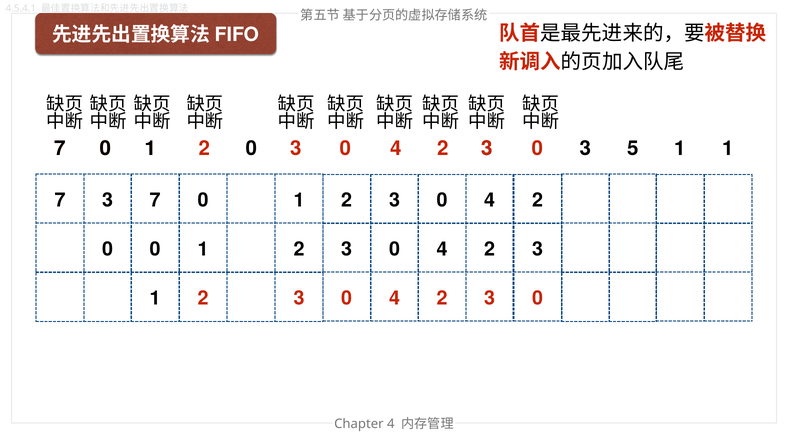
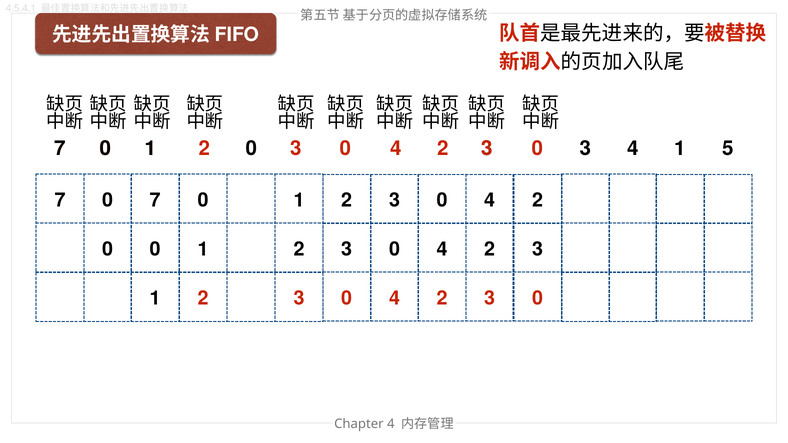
3 5: 5 -> 4 (633, 149)
1 1: 1 -> 5 (728, 149)
3: 3 -> 0 (108, 200)
